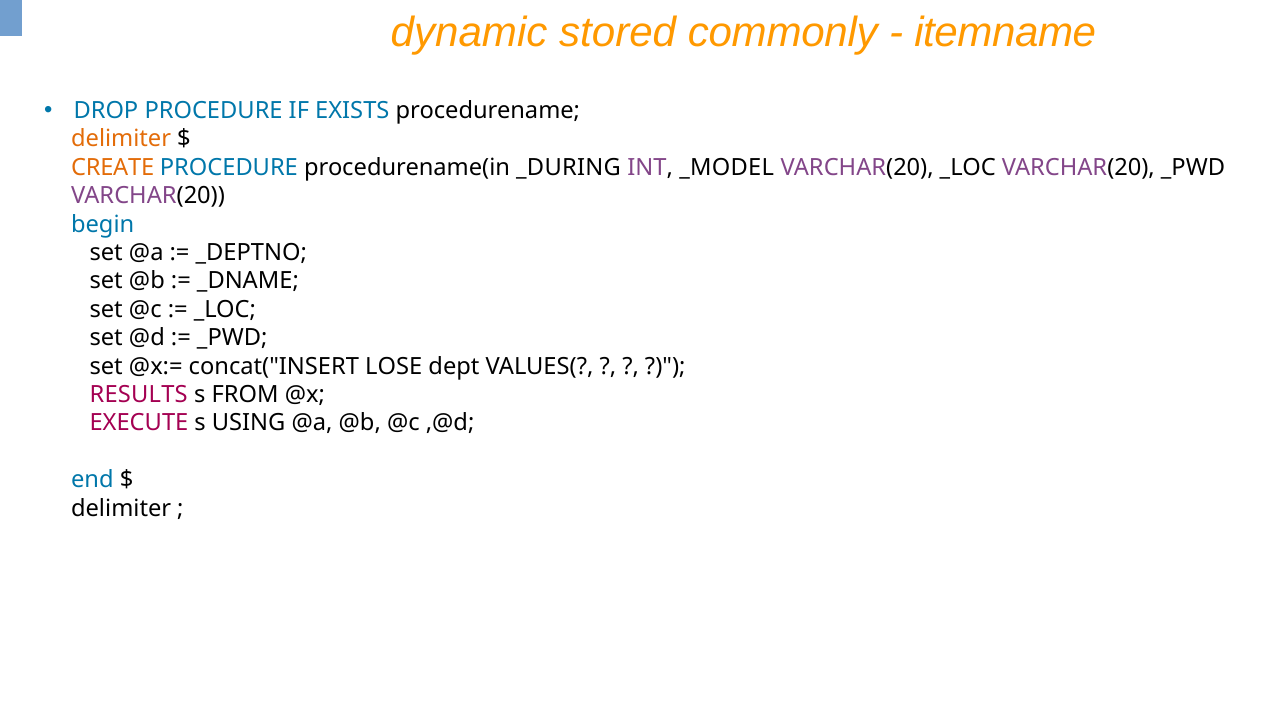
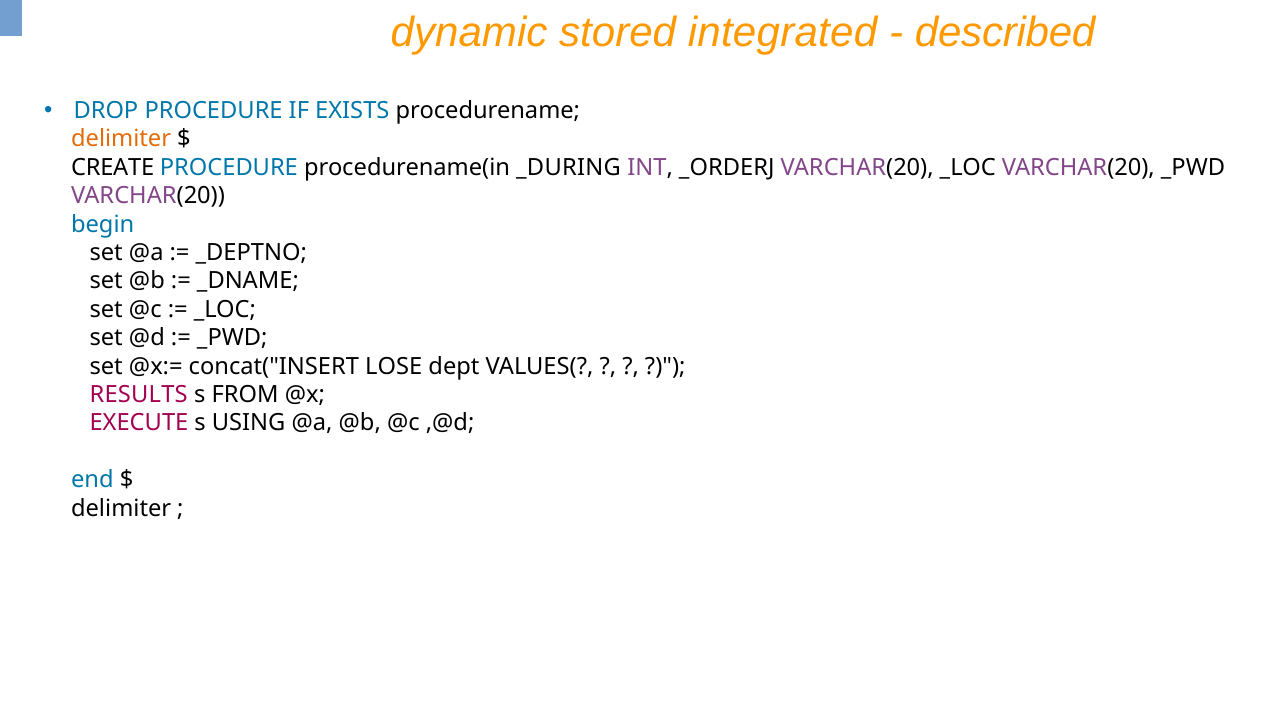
commonly: commonly -> integrated (783, 33)
itemname: itemname -> described (1005, 33)
CREATE colour: orange -> black (113, 167)
_MODEL: _MODEL -> _ORDERJ (727, 167)
